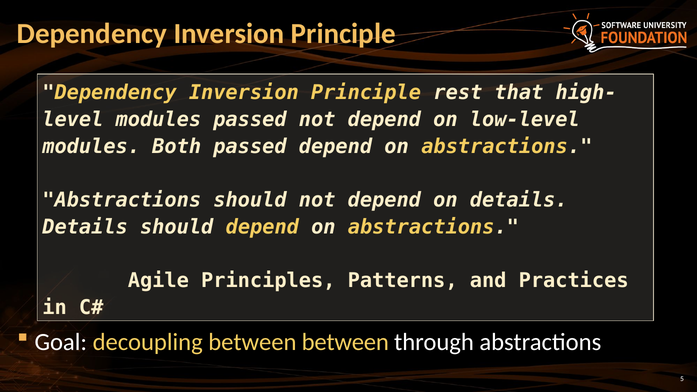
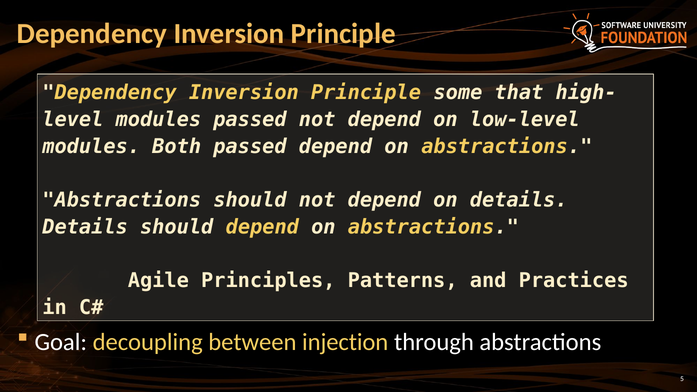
rest: rest -> some (458, 93)
between between: between -> injection (345, 342)
